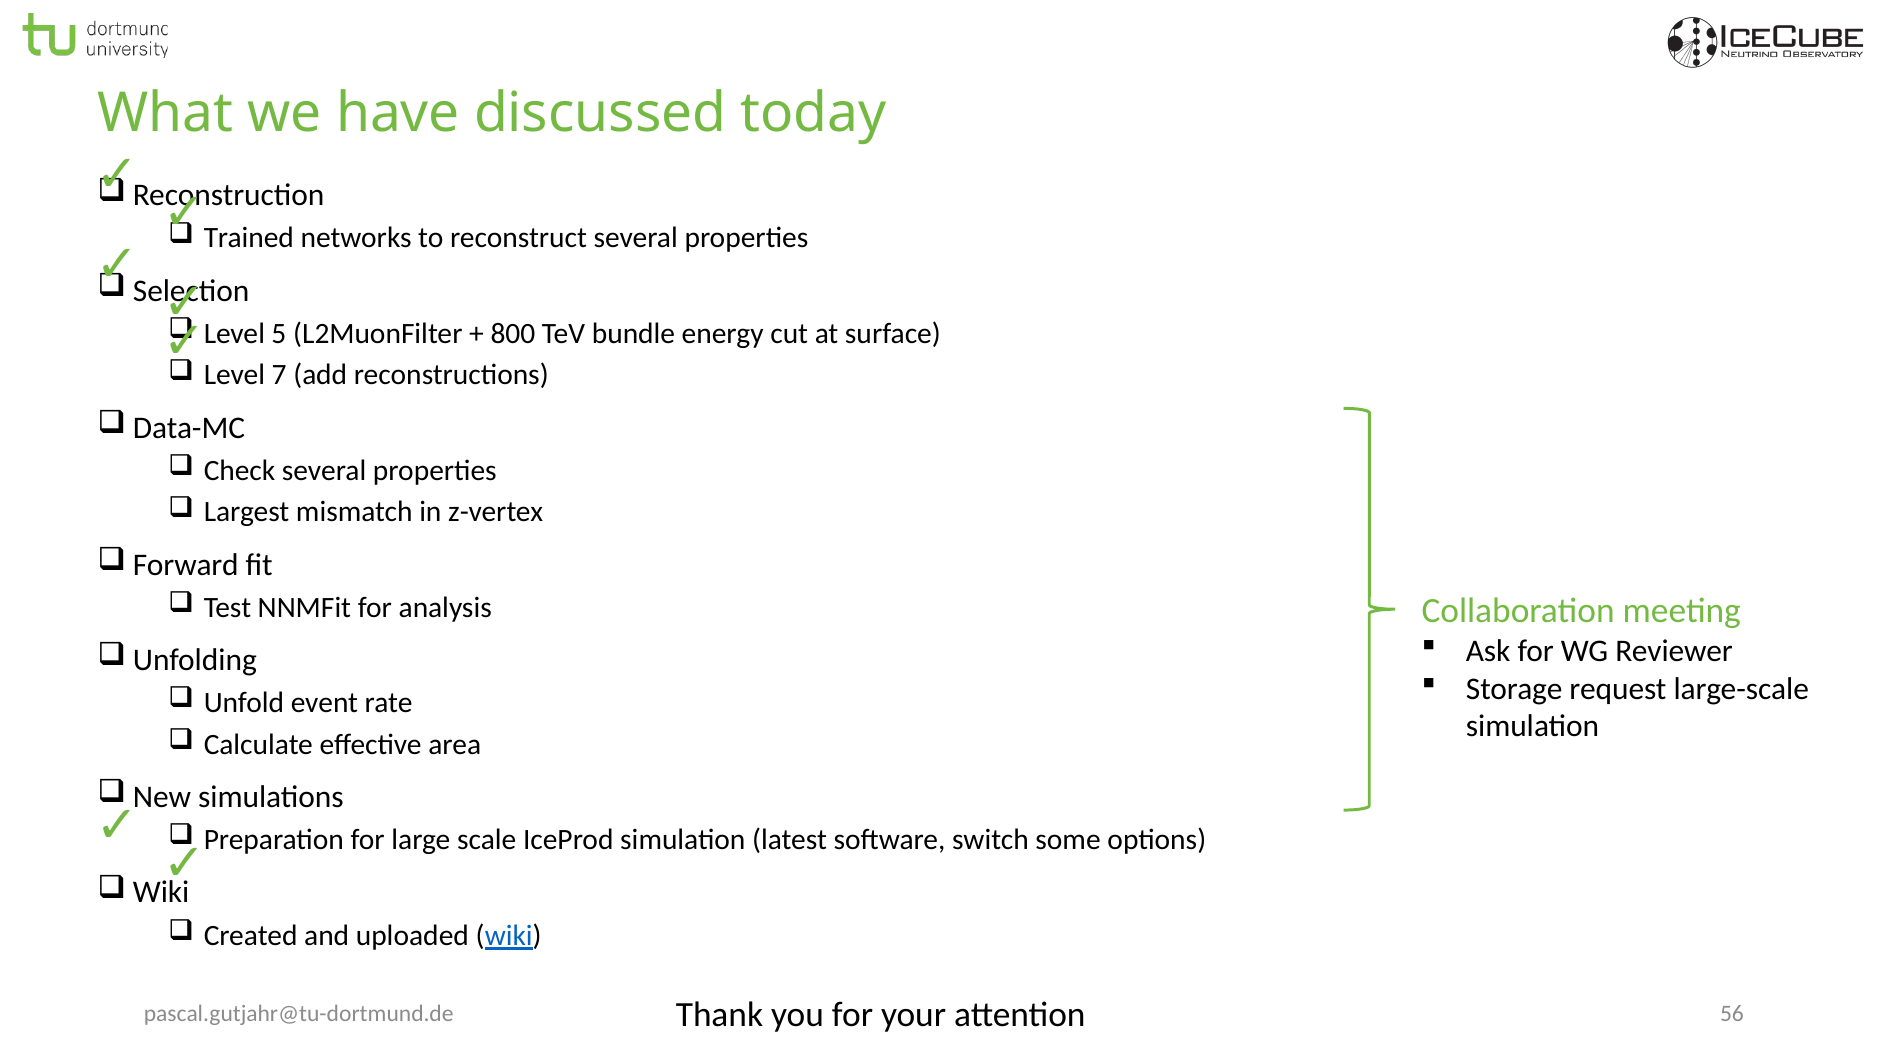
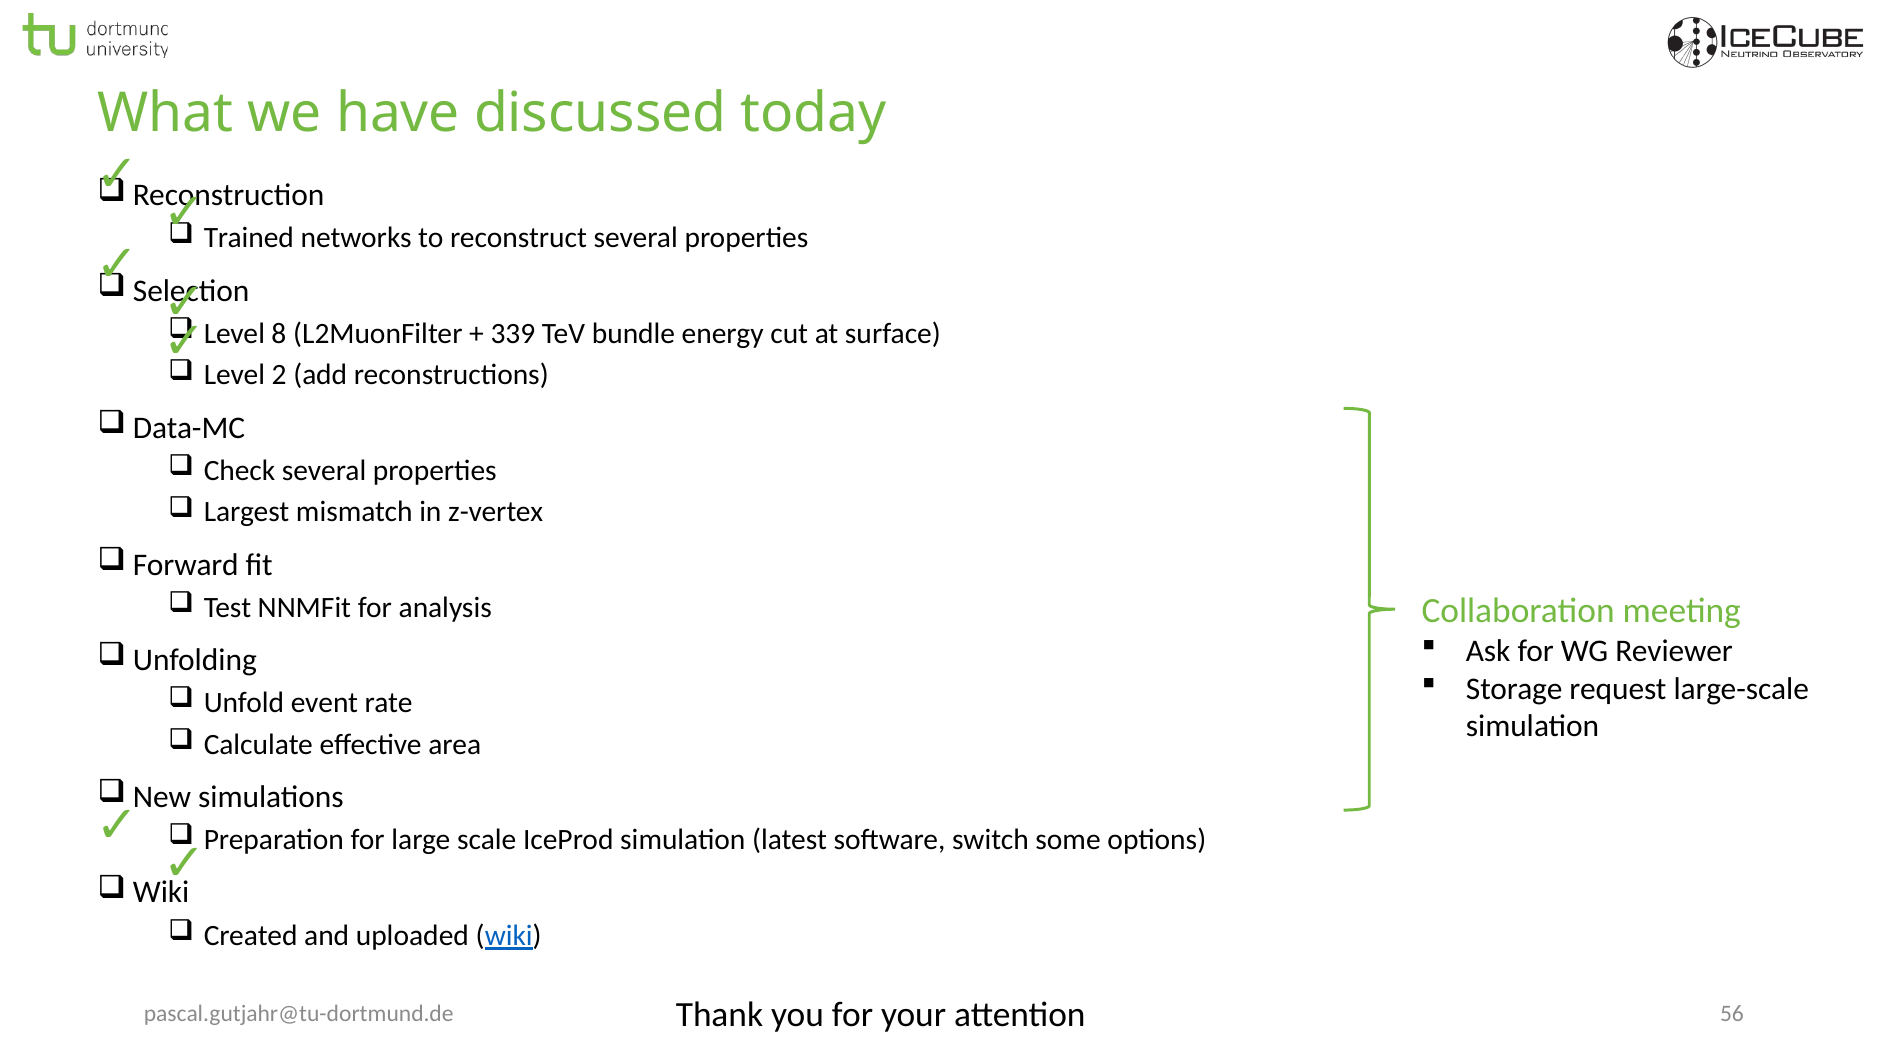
5: 5 -> 8 (279, 333)
800: 800 -> 339 (513, 333)
7: 7 -> 2 (279, 375)
